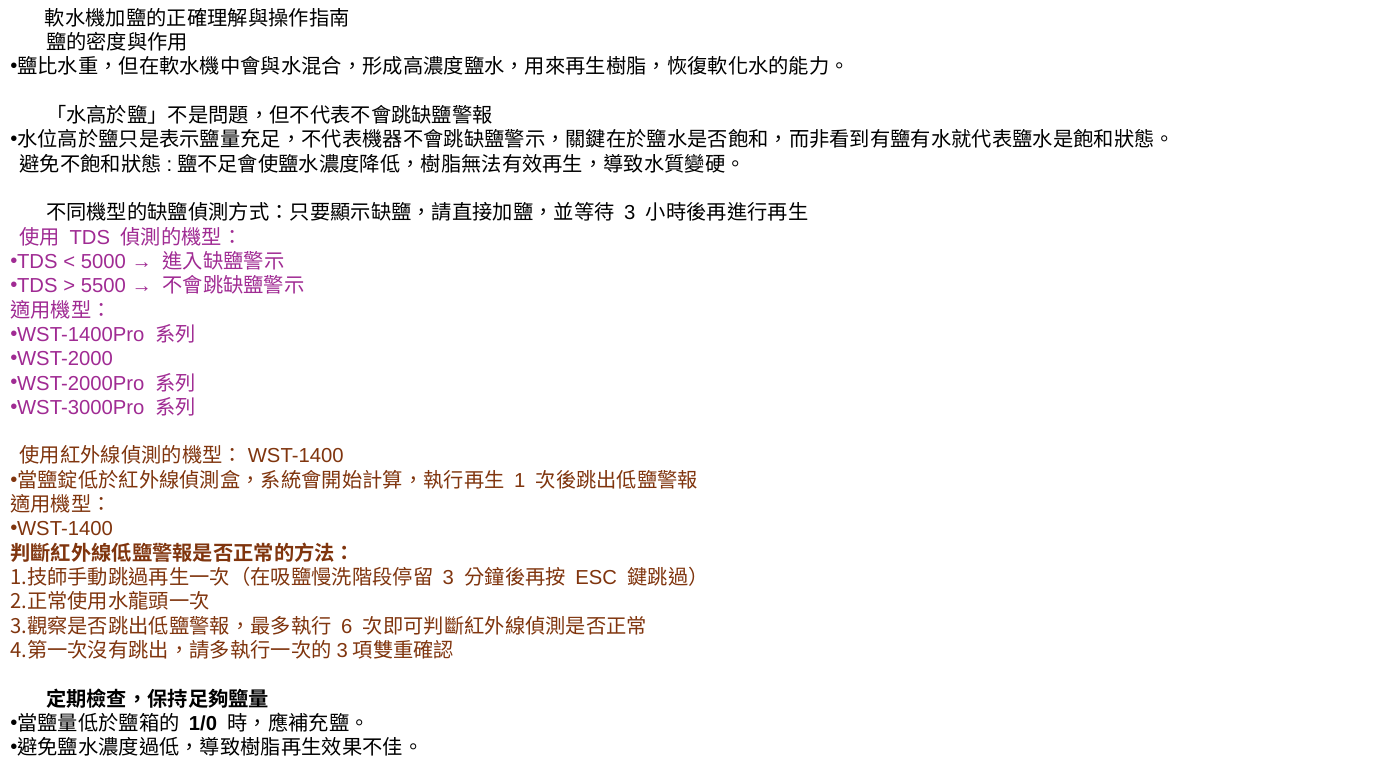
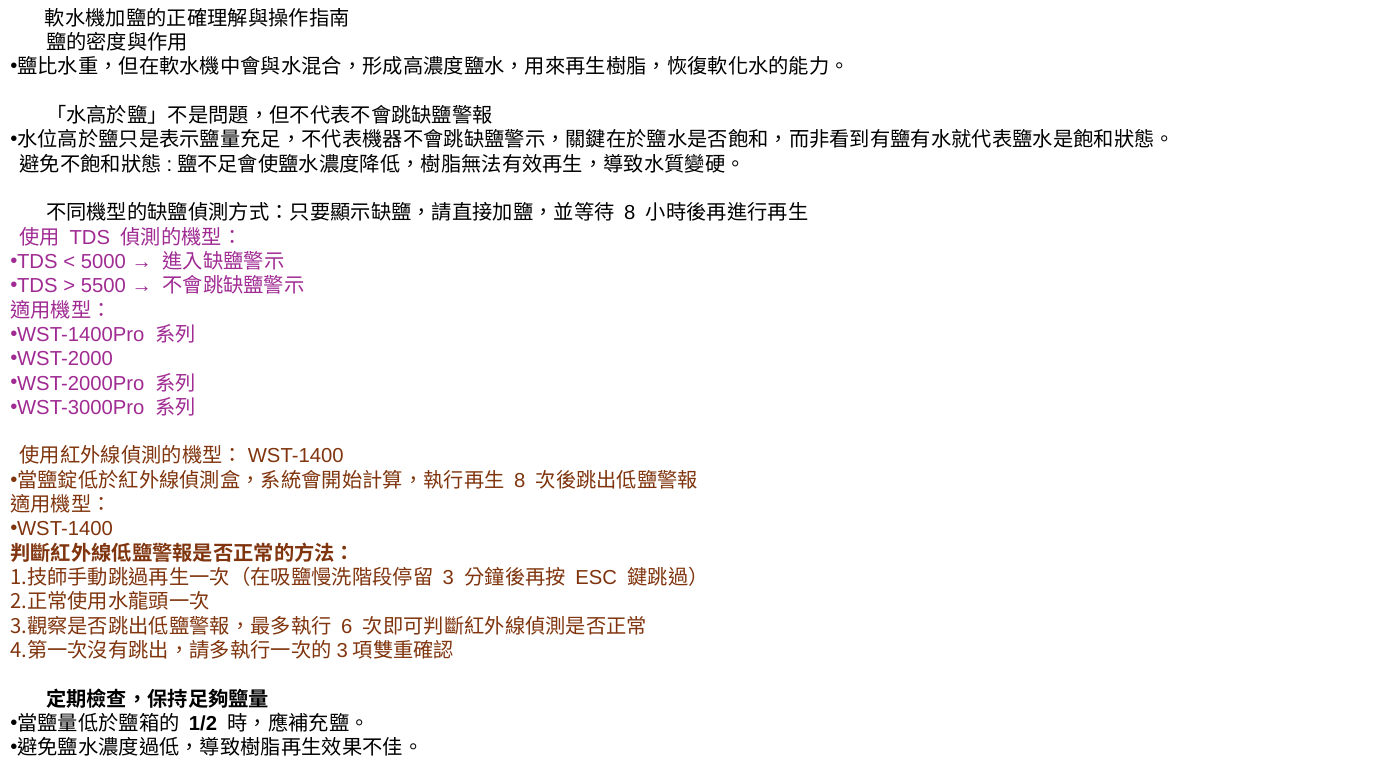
3: 3 -> 8 (630, 213)
1: 1 -> 8 (520, 481)
1/0: 1/0 -> 1/2 (203, 724)
